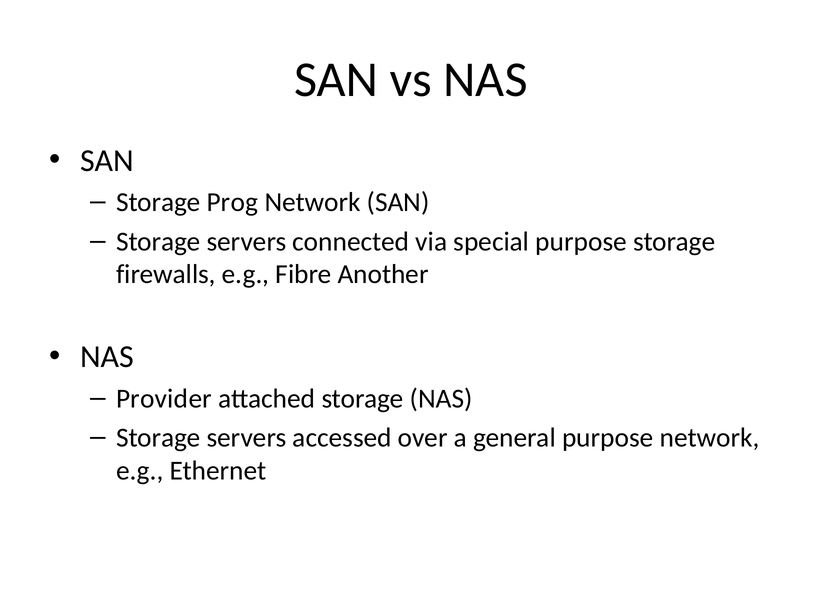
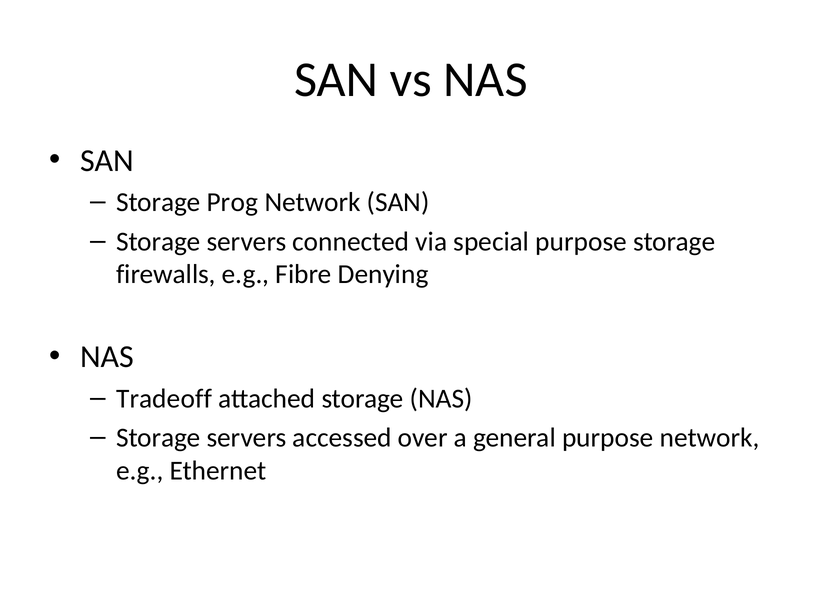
Another: Another -> Denying (383, 275)
Provider: Provider -> Tradeoff (164, 399)
